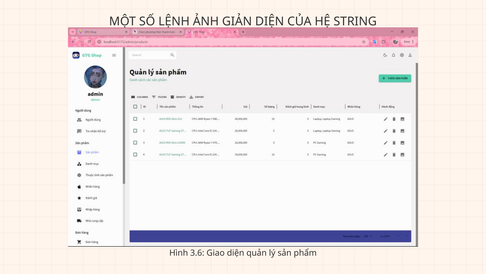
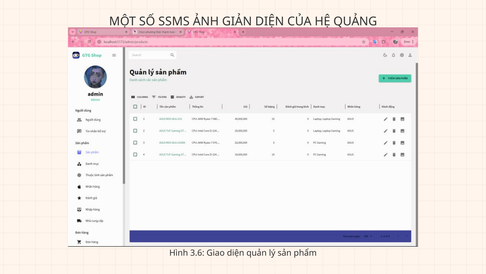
LỆNH: LỆNH -> SSMS (174, 21)
STRING: STRING -> QUẢNG (355, 21)
